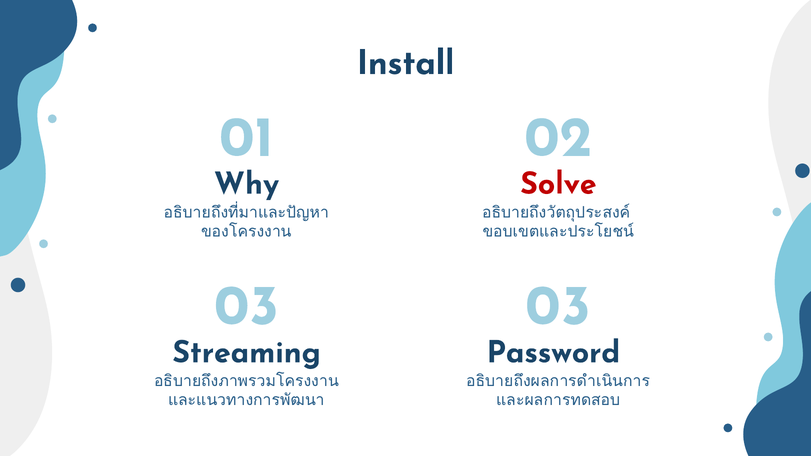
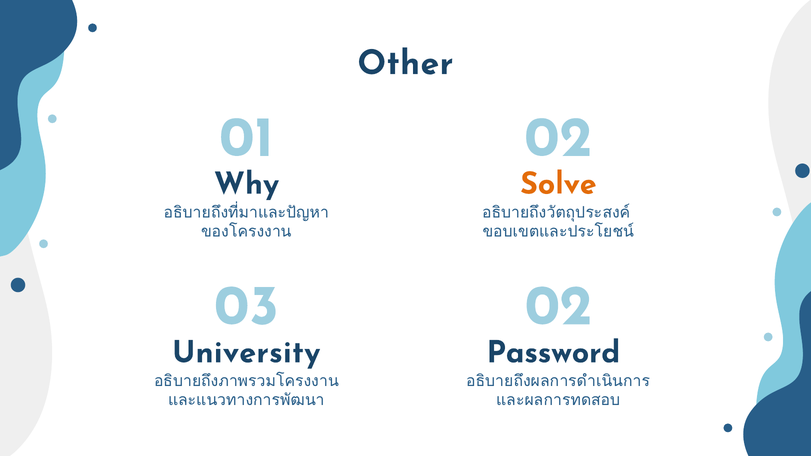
Install: Install -> Other (405, 63)
Solve colour: red -> orange (558, 184)
03 03: 03 -> 02 (559, 306)
Streaming: Streaming -> University (246, 352)
